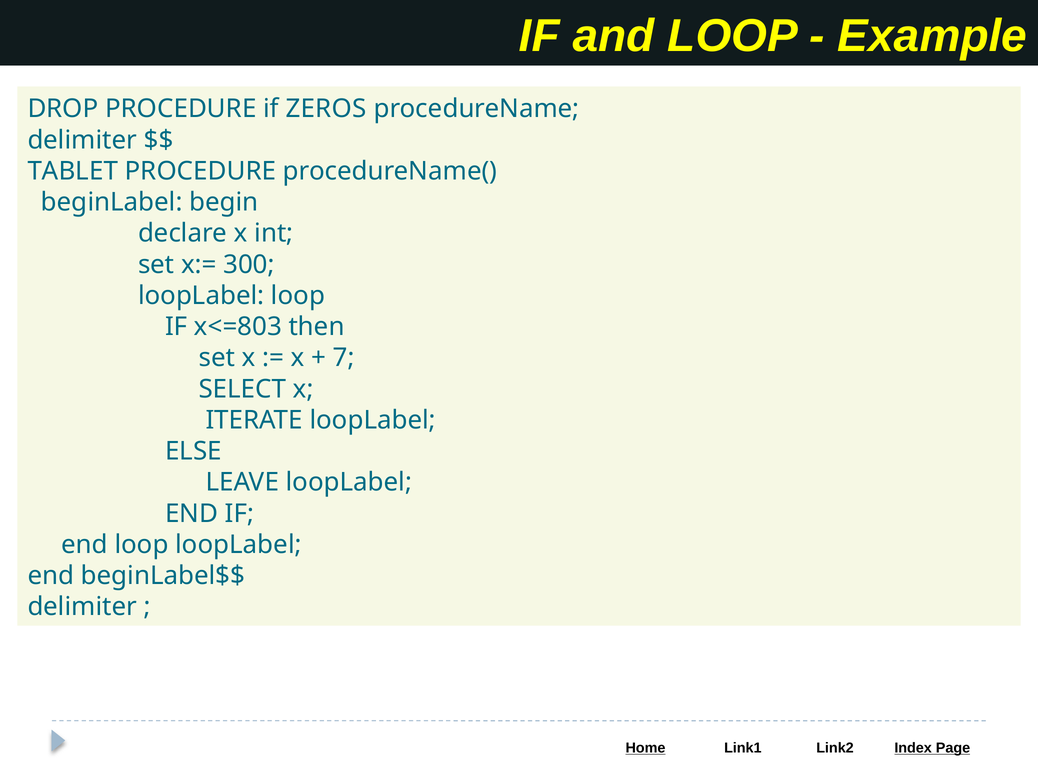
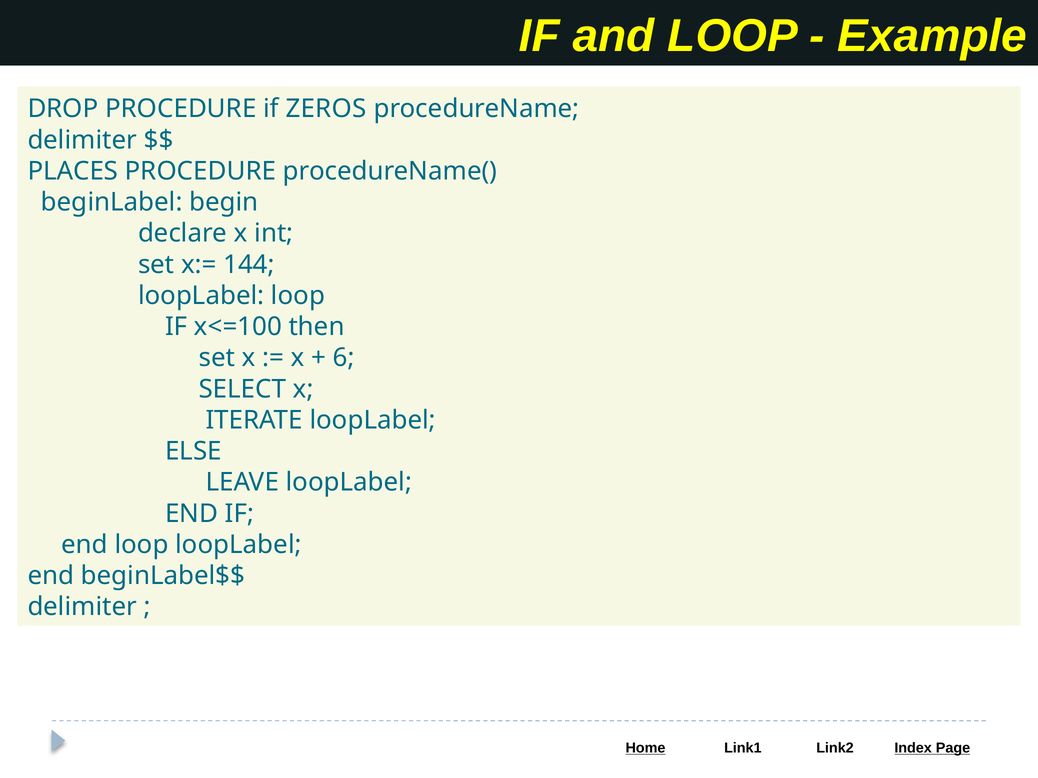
TABLET: TABLET -> PLACES (73, 171)
300: 300 -> 144 (249, 265)
x<=803: x<=803 -> x<=100 (238, 327)
7: 7 -> 6 (344, 358)
